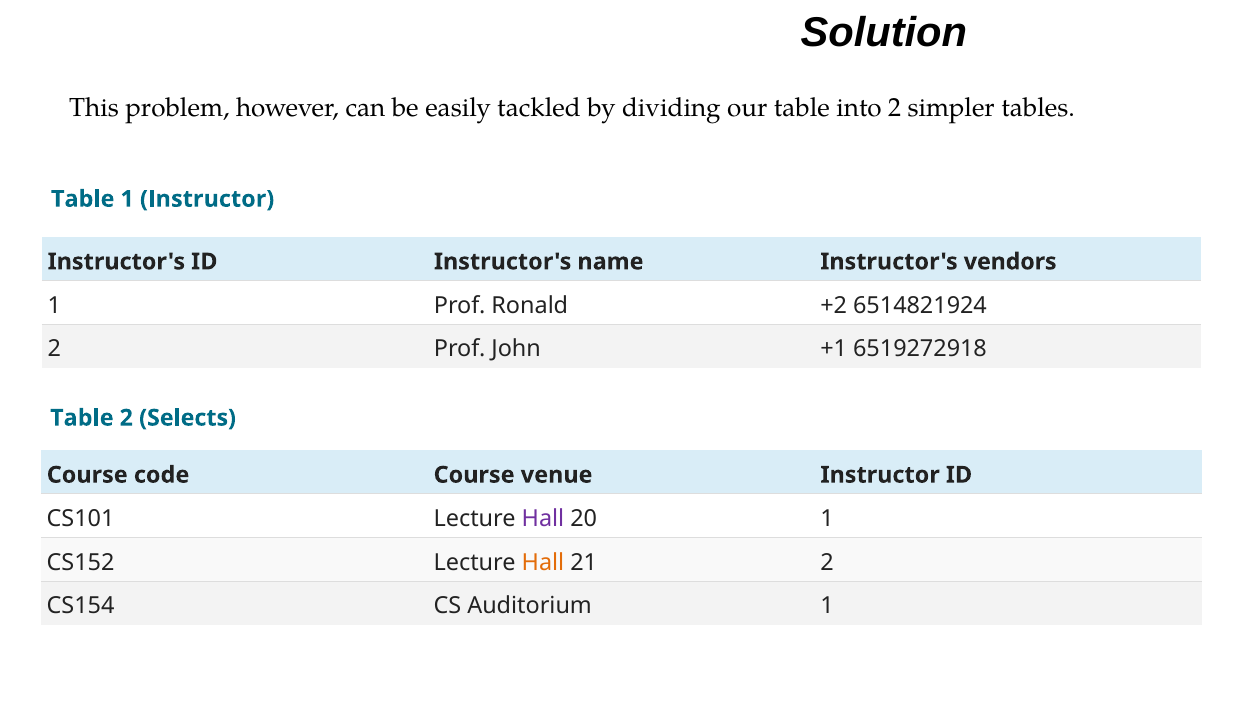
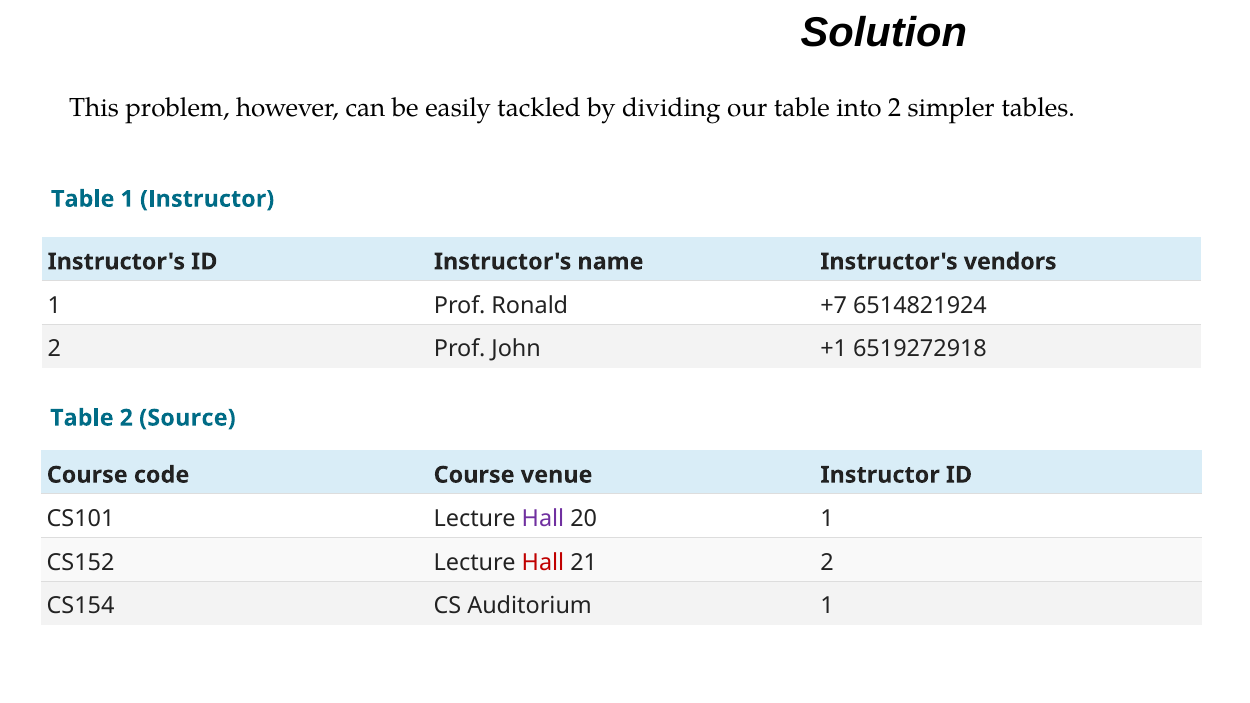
+2: +2 -> +7 (834, 306)
Selects: Selects -> Source (187, 418)
Hall colour: orange -> red (543, 563)
